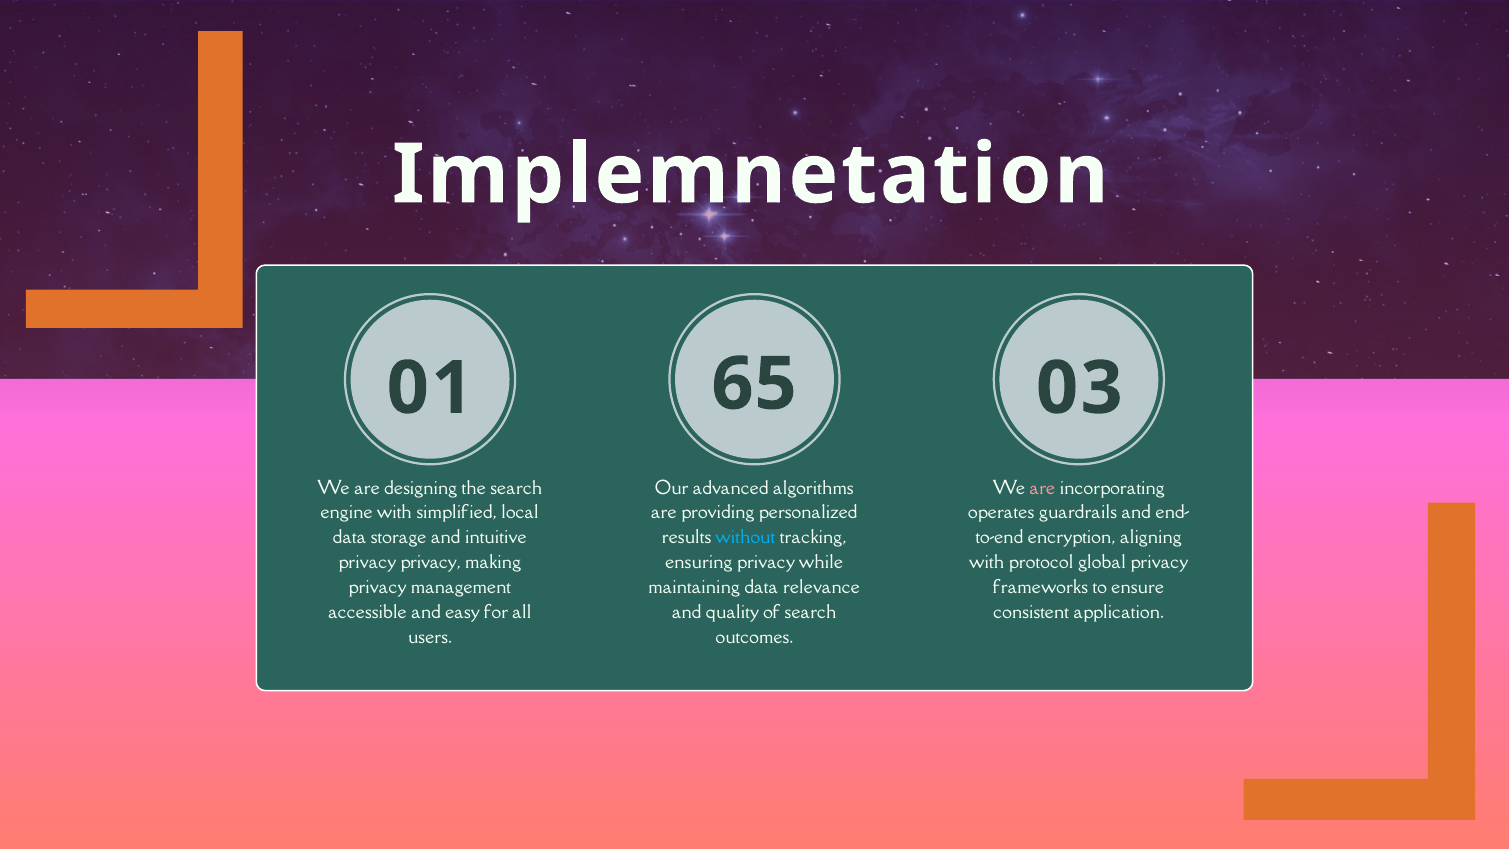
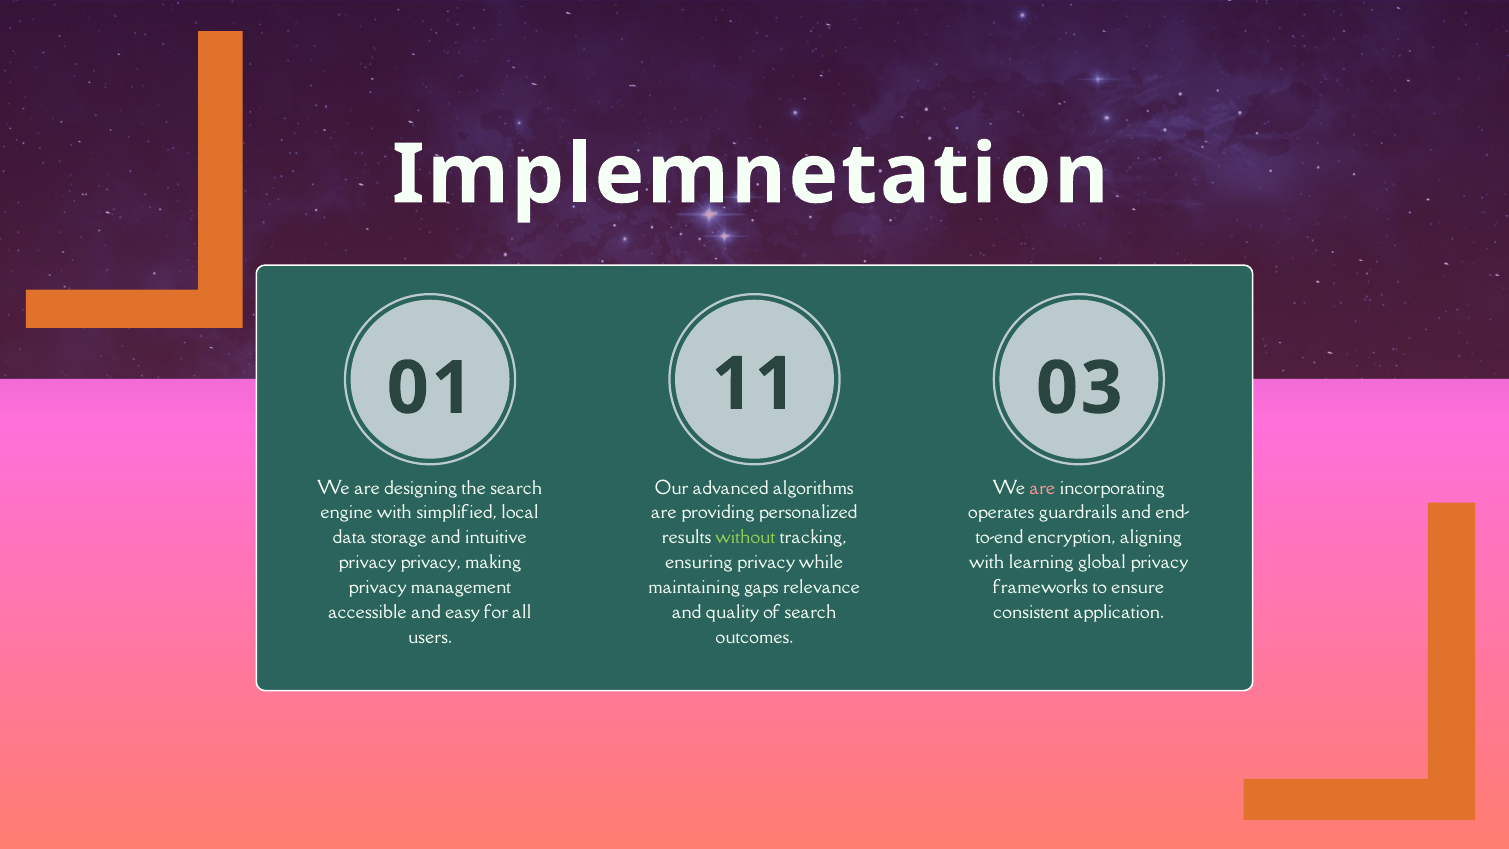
65: 65 -> 11 (754, 384)
without colour: light blue -> light green (745, 538)
protocol: protocol -> learning (1041, 563)
maintaining data: data -> gaps (762, 588)
